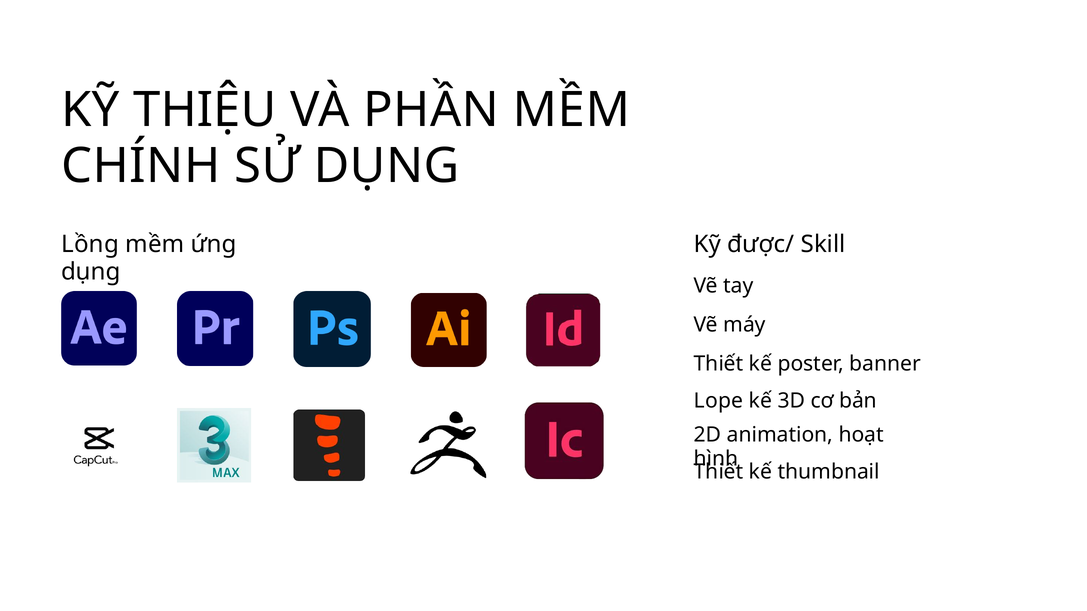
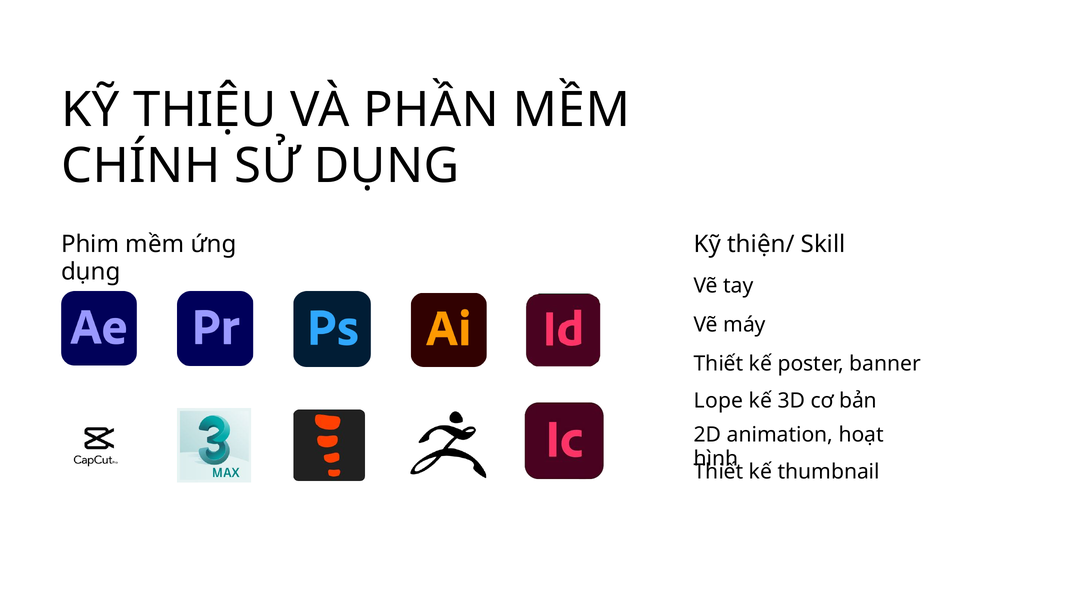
Lồng: Lồng -> Phim (90, 245)
được/: được/ -> thiện/ (761, 245)
